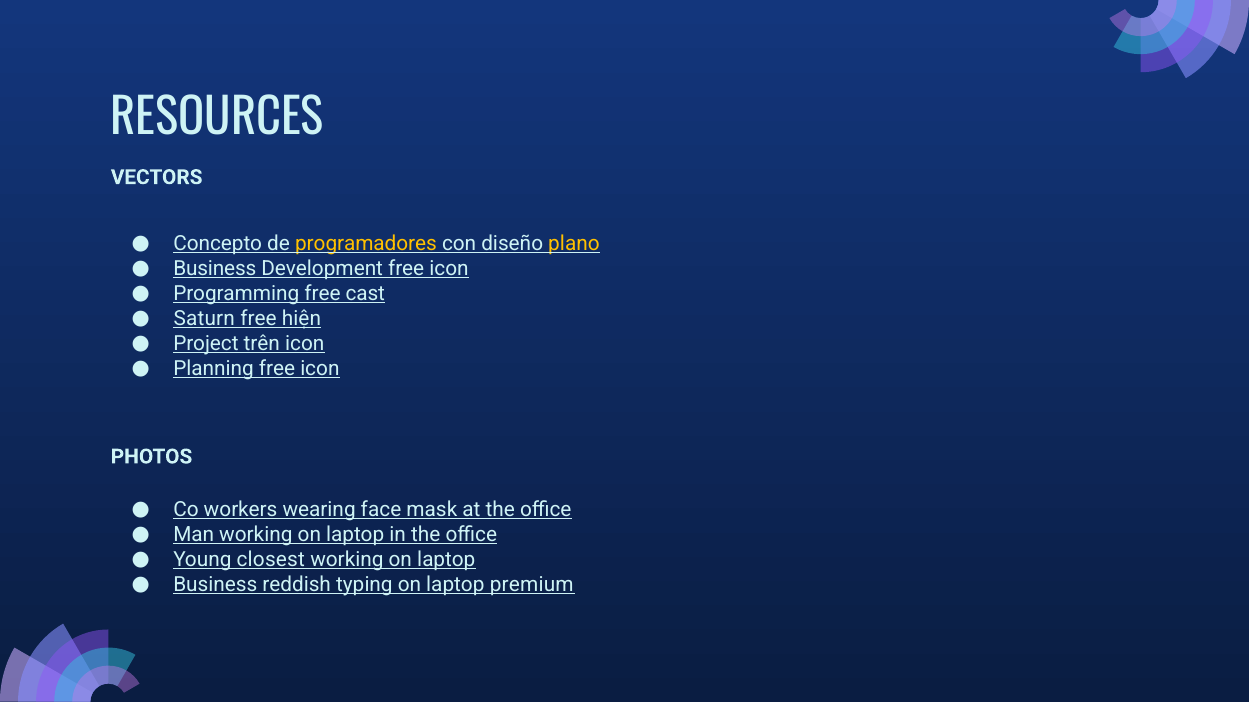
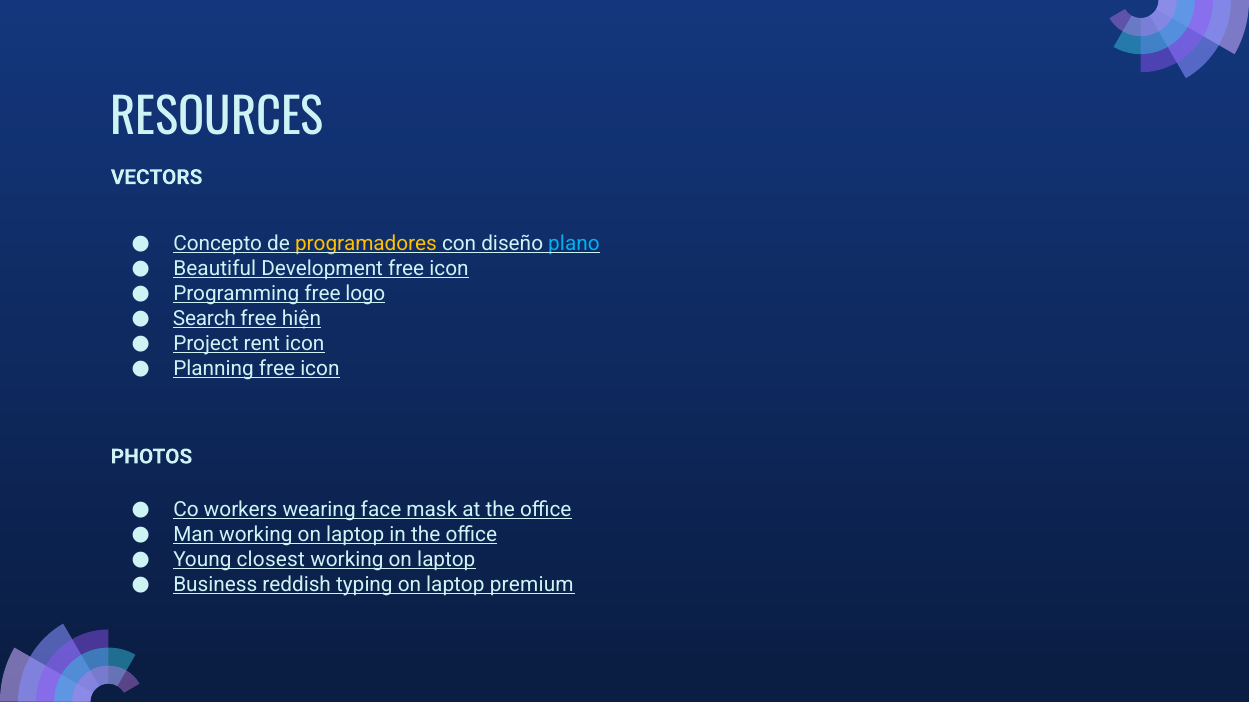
plano colour: yellow -> light blue (574, 244)
Business: Business -> Beautiful (215, 269)
cast: cast -> logo (365, 294)
Saturn: Saturn -> Search (204, 319)
trên: trên -> rent (262, 344)
